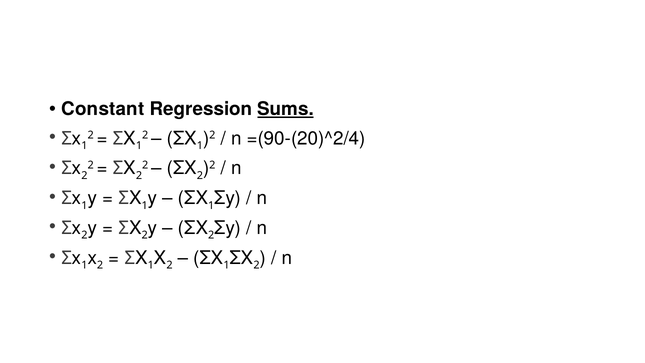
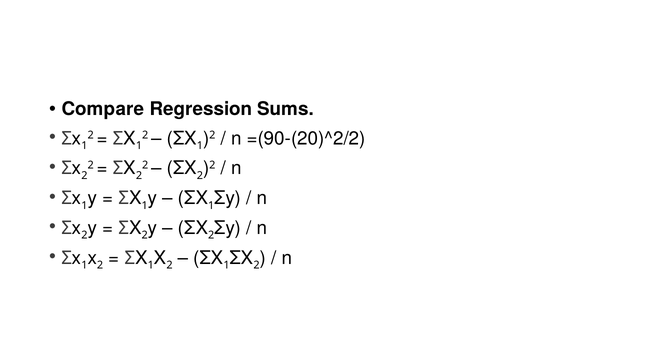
Constant: Constant -> Compare (103, 109)
Sums underline: present -> none (286, 109)
=(90-(20)^2/4: =(90-(20)^2/4 -> =(90-(20)^2/2 (306, 138)
